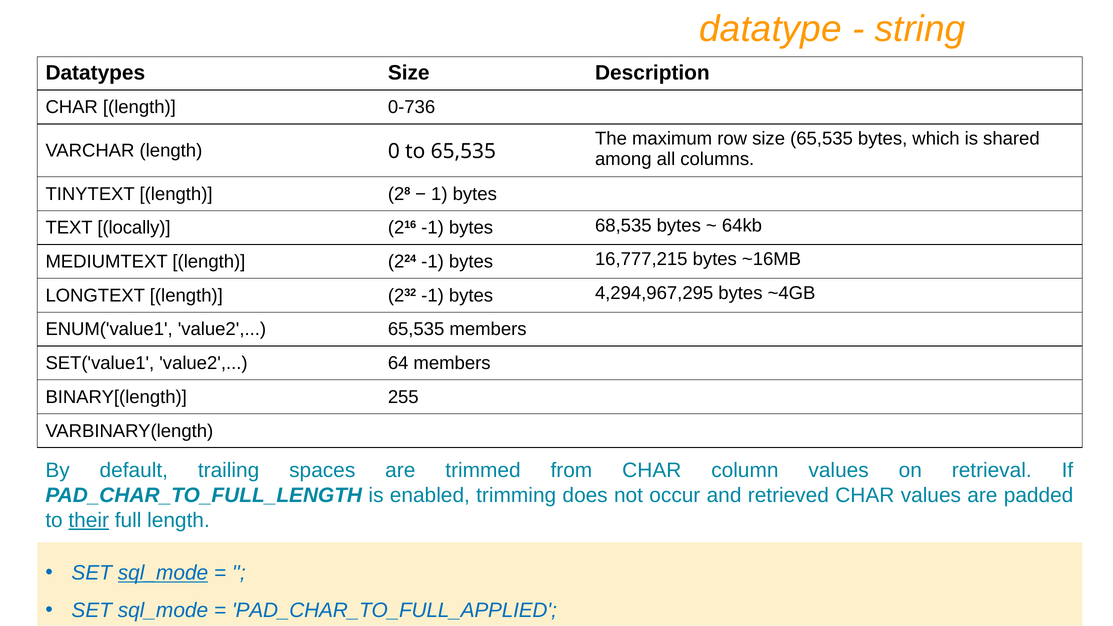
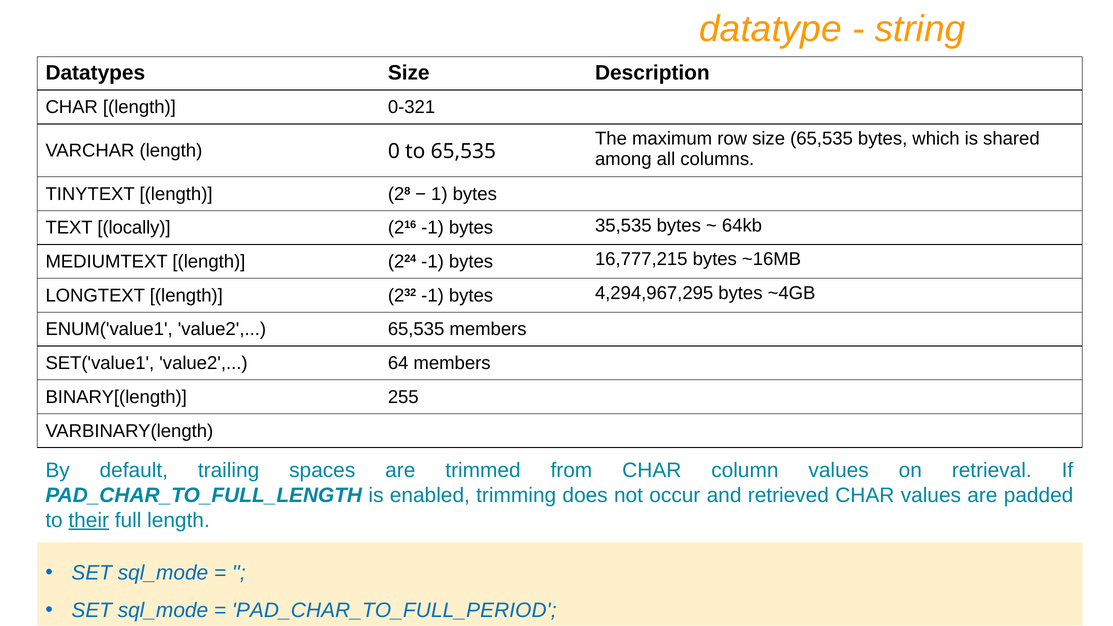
0-736: 0-736 -> 0-321 (412, 107)
68,535: 68,535 -> 35,535 (623, 225)
sql_mode underline: present -> none (163, 573)
PAD_CHAR_TO_FULL_APPLIED: PAD_CHAR_TO_FULL_APPLIED -> PAD_CHAR_TO_FULL_PERIOD (394, 611)
